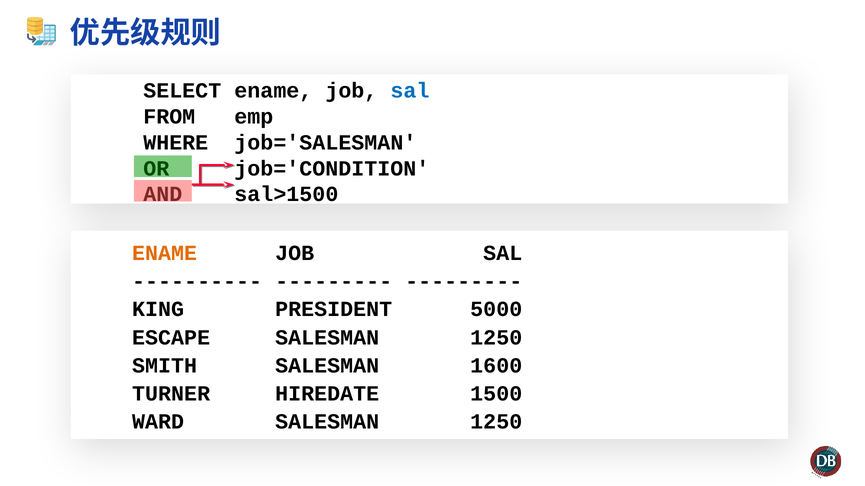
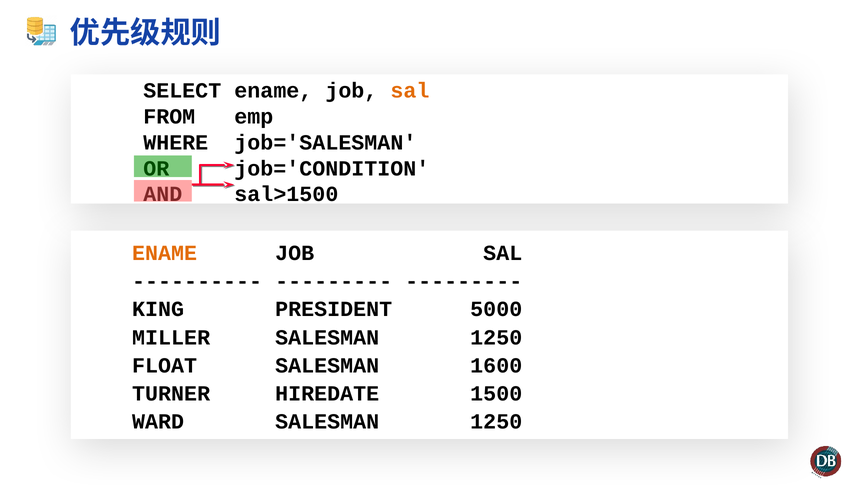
sal colour: blue -> orange (410, 91)
ESCAPE: ESCAPE -> MILLER (171, 338)
SMITH: SMITH -> FLOAT (165, 366)
